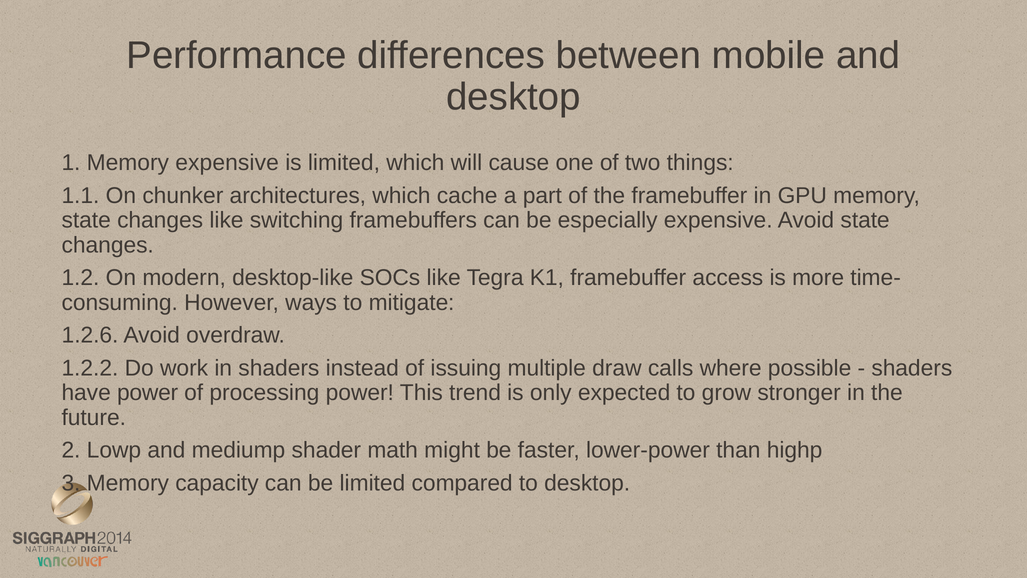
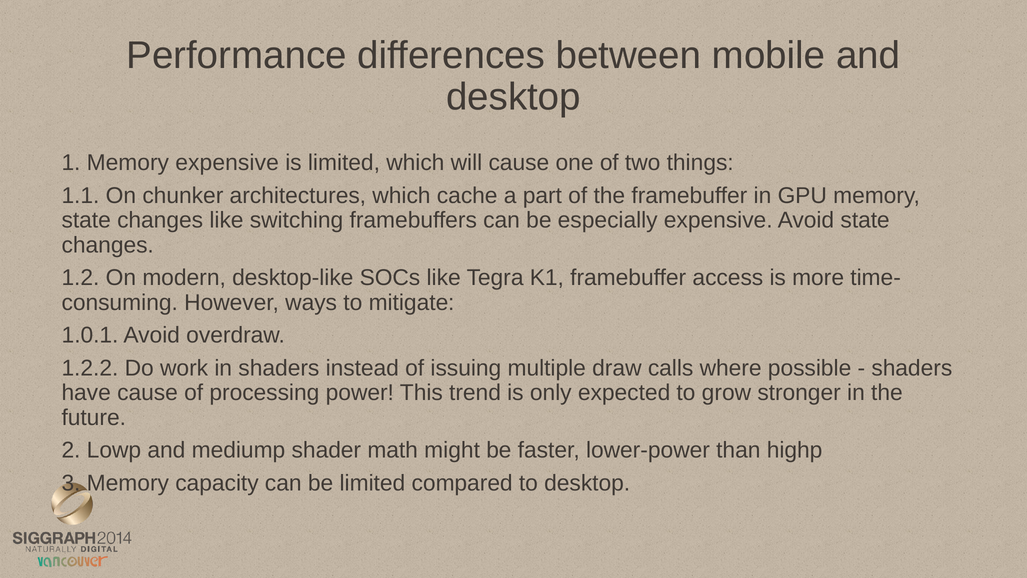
1.2.6: 1.2.6 -> 1.0.1 (90, 335)
have power: power -> cause (148, 393)
